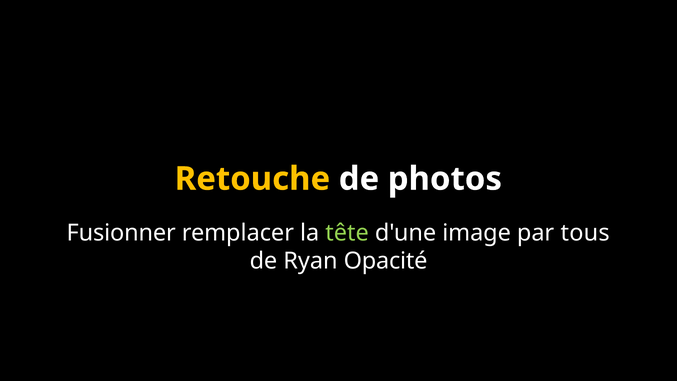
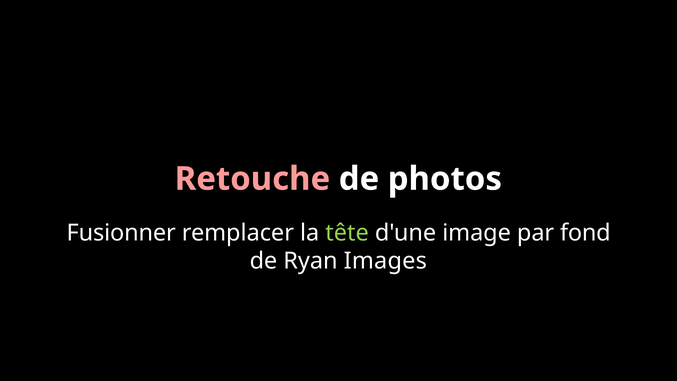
Retouche colour: yellow -> pink (252, 179)
tous: tous -> fond (585, 233)
Opacité: Opacité -> Images (385, 261)
